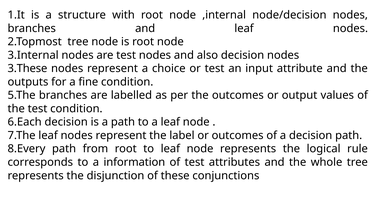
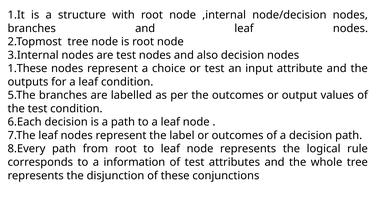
3.These: 3.These -> 1.These (27, 69)
for a fine: fine -> leaf (88, 82)
